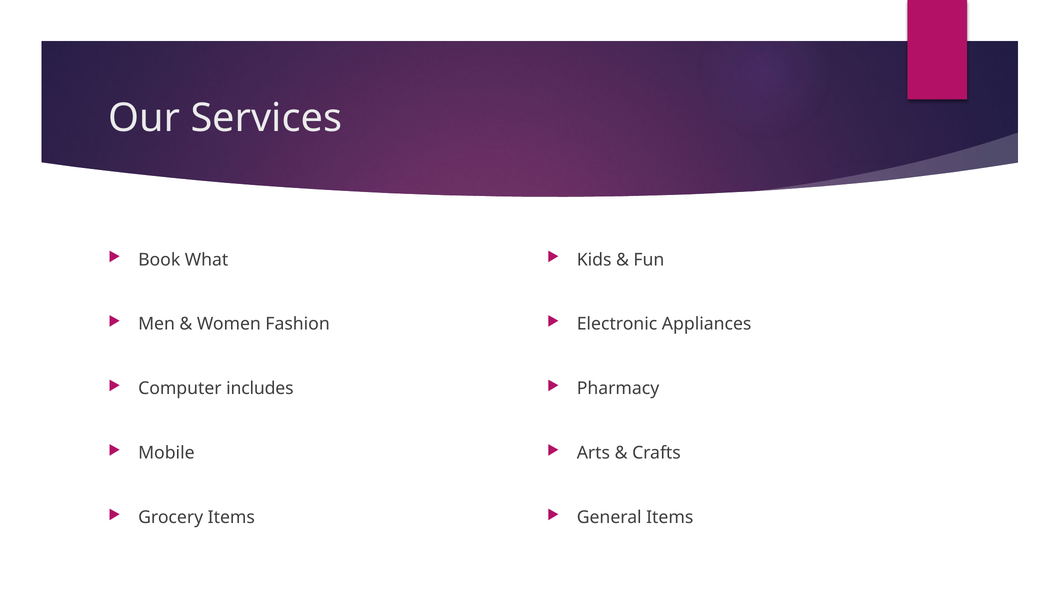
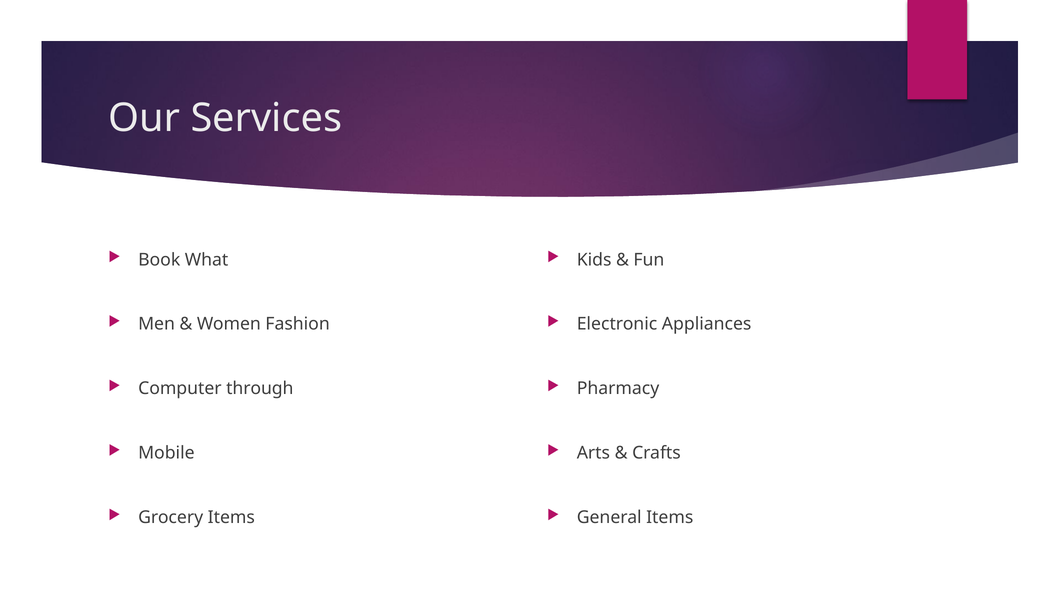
includes: includes -> through (260, 389)
